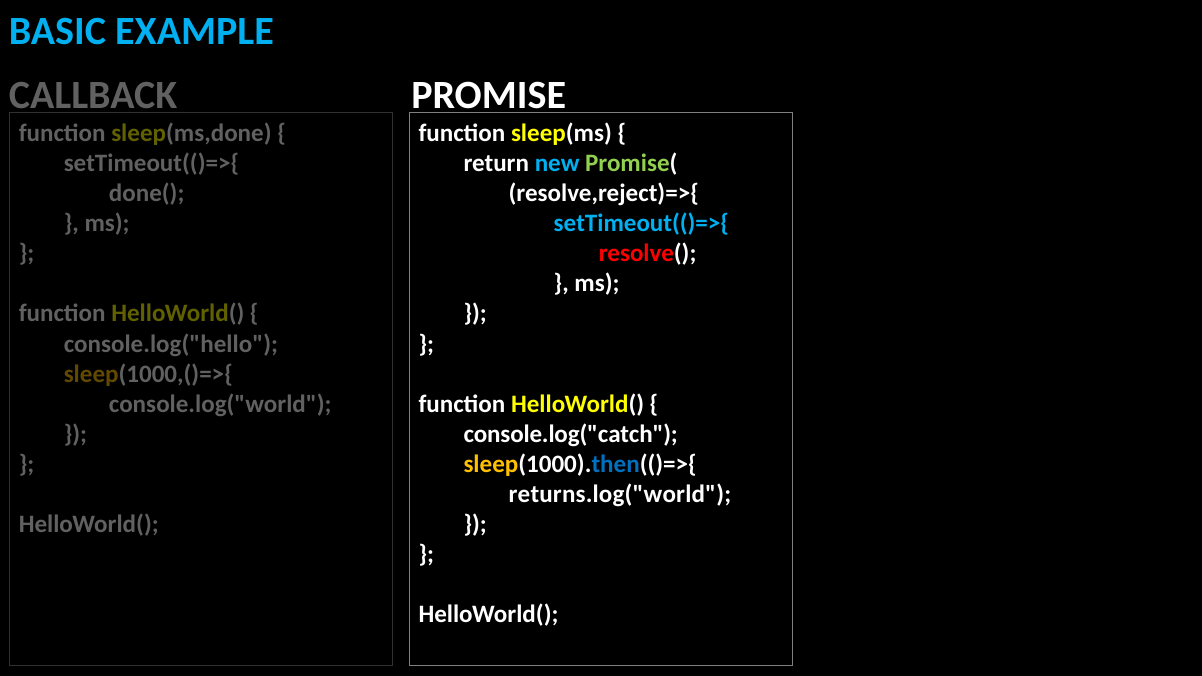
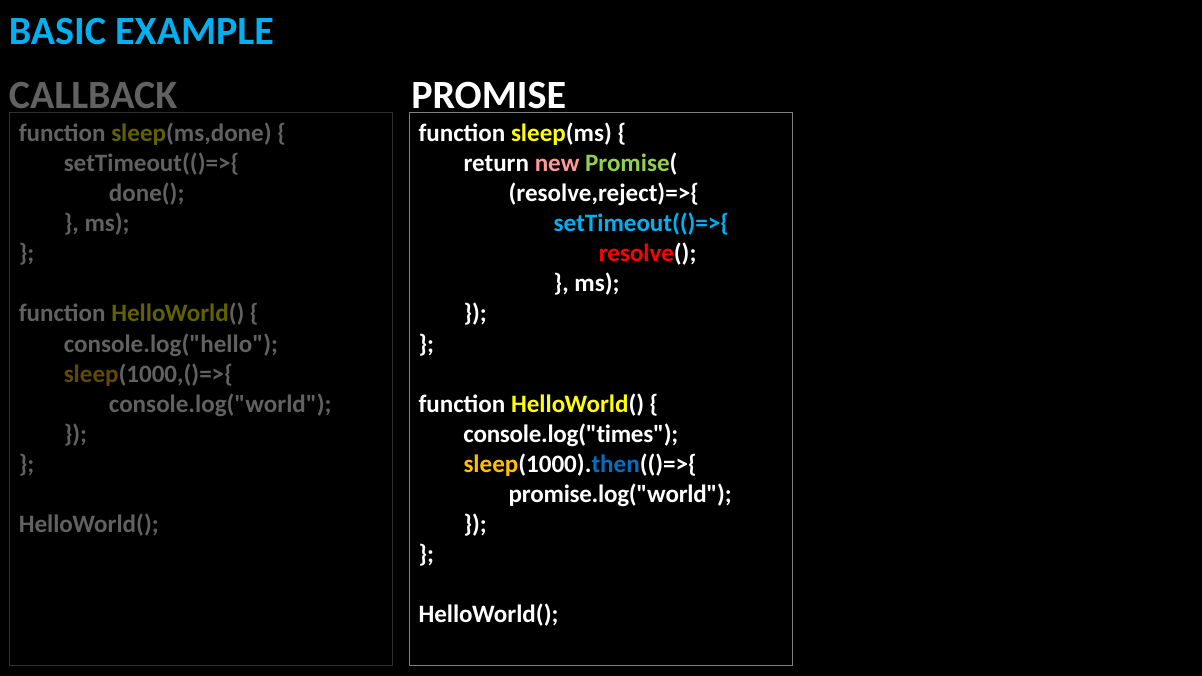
new colour: light blue -> pink (557, 163)
console.log("catch: console.log("catch -> console.log("times (571, 434)
returns.log("world: returns.log("world -> promise.log("world (620, 494)
